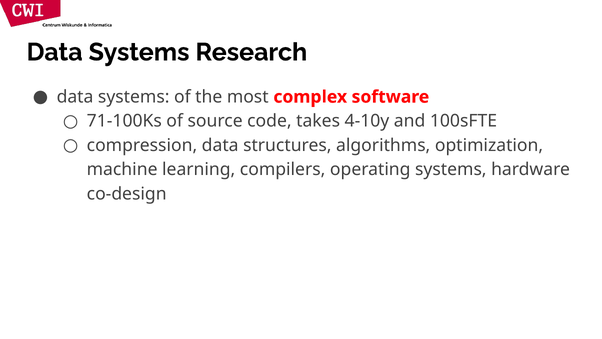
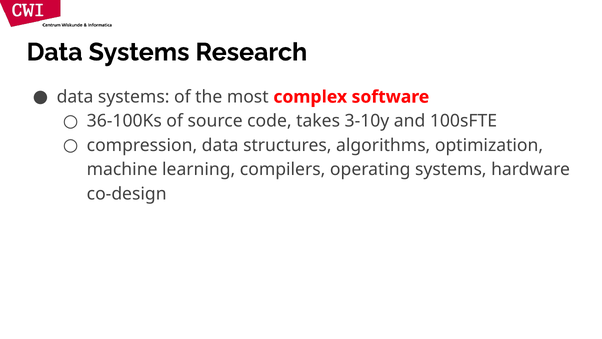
71-100Ks: 71-100Ks -> 36-100Ks (124, 121)
4-10y: 4-10y -> 3-10y (367, 121)
